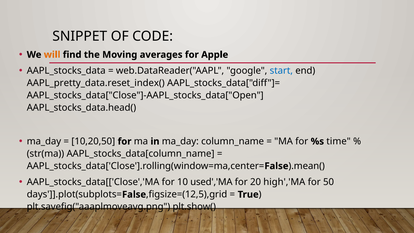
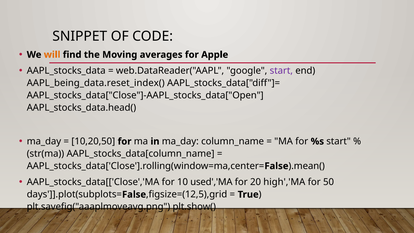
start colour: blue -> purple (281, 71)
AAPL_pretty_data.reset_index(: AAPL_pretty_data.reset_index( -> AAPL_being_data.reset_index( (96, 83)
%s time: time -> start (339, 141)
